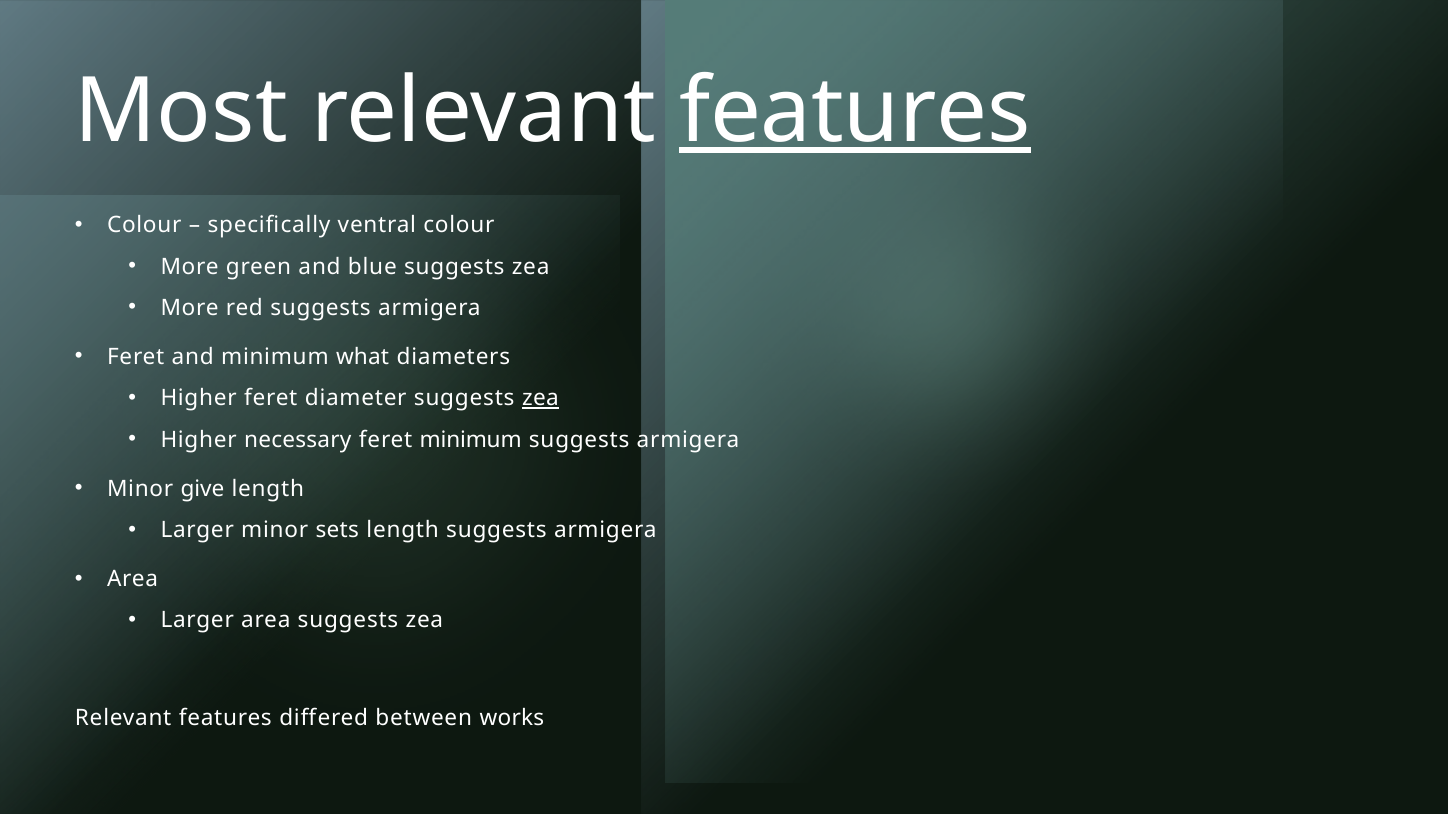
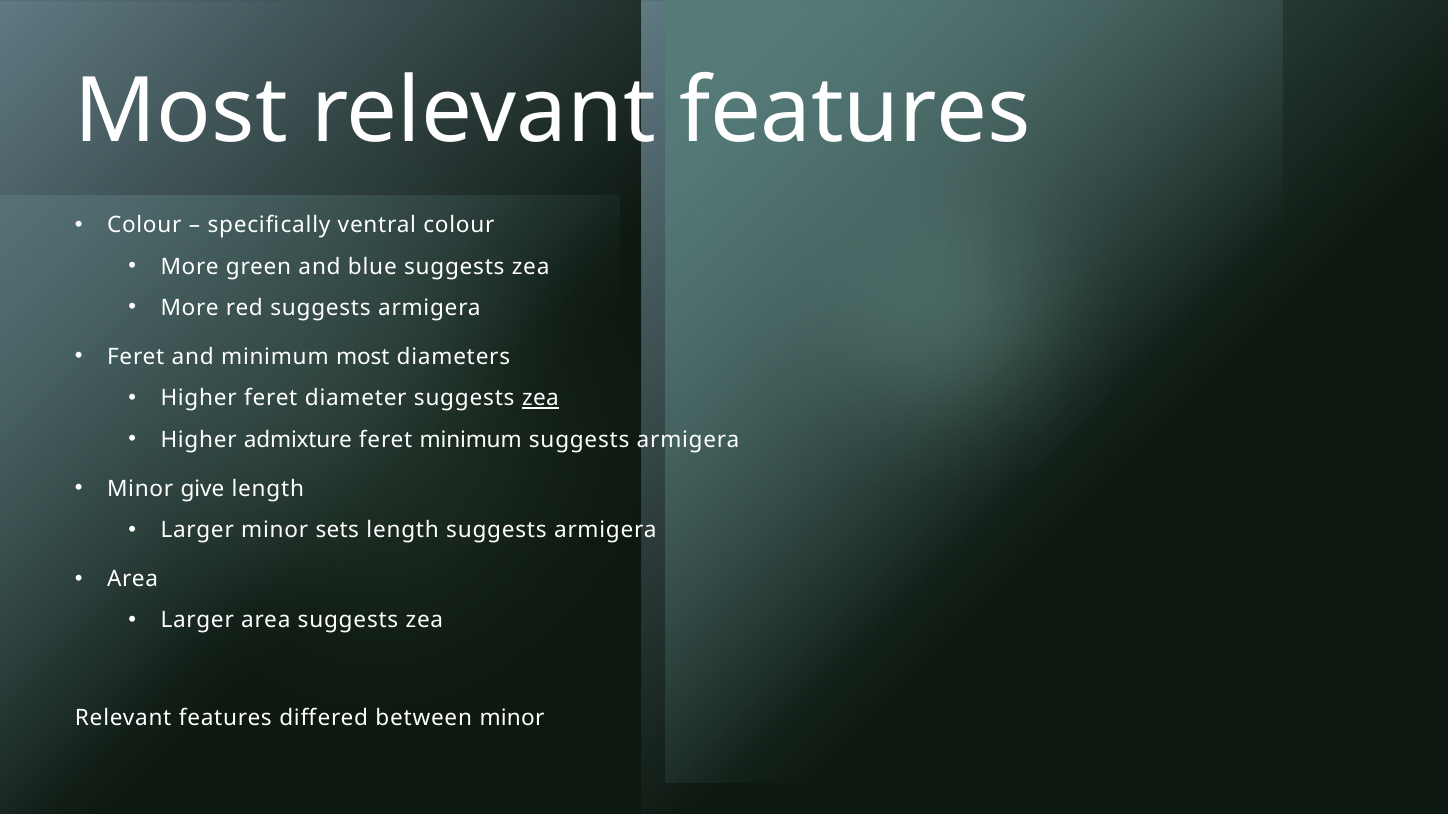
features underline: present -> none (855, 111)
minimum what: what -> most (363, 357)
necessary: necessary -> admixture (298, 440)
between works: works -> minor (512, 719)
